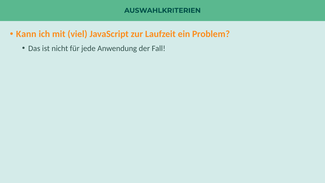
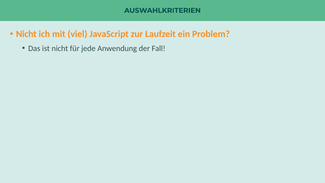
Kann: Kann -> Nicht (26, 34)
